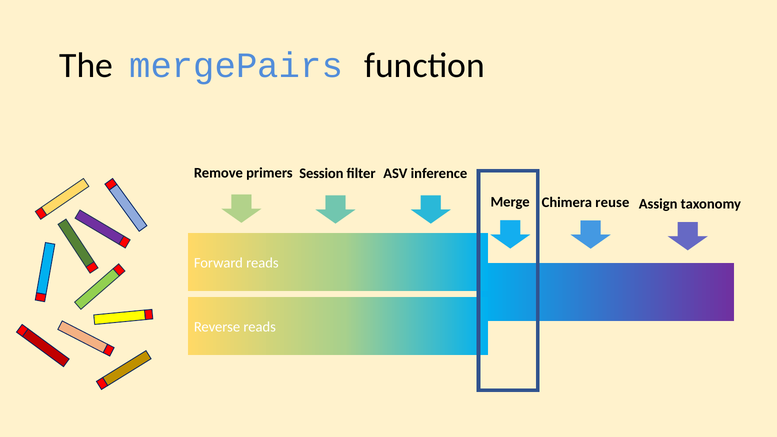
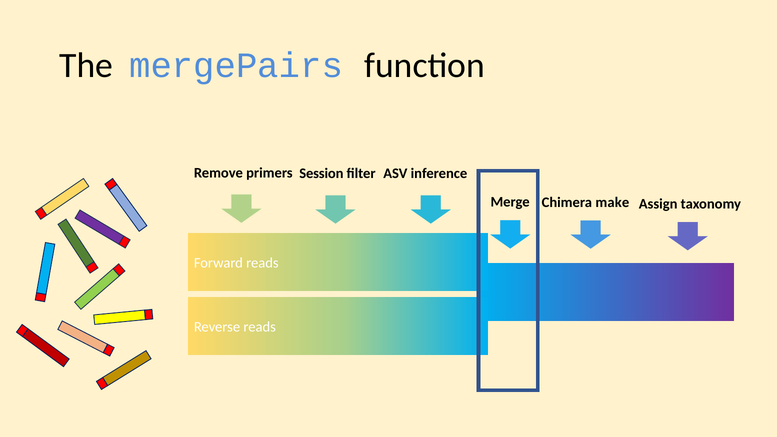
reuse: reuse -> make (612, 202)
